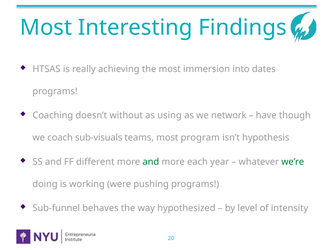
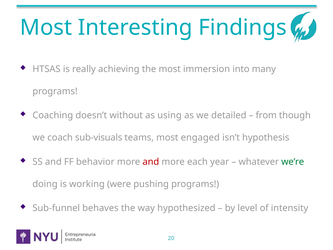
dates: dates -> many (264, 69)
network: network -> detailed (229, 115)
have: have -> from (266, 115)
program: program -> engaged (200, 138)
different: different -> behavior (95, 162)
and colour: green -> red (151, 162)
